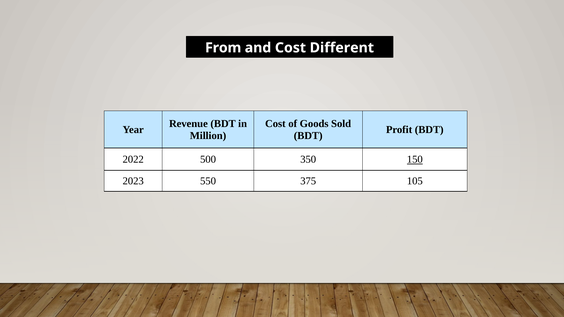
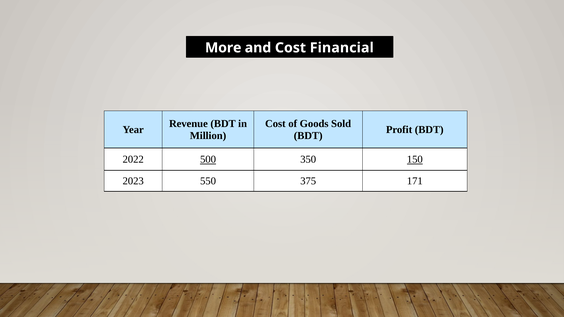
From: From -> More (223, 48)
Different: Different -> Financial (342, 48)
500 underline: none -> present (208, 160)
105: 105 -> 171 (415, 181)
